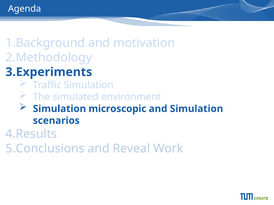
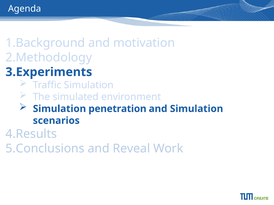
microscopic: microscopic -> penetration (117, 109)
